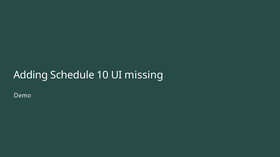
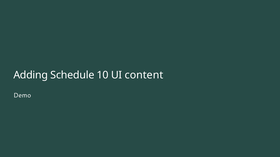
missing: missing -> content (144, 75)
